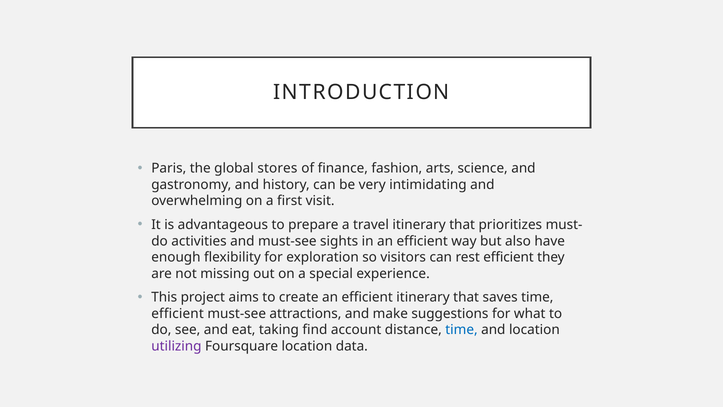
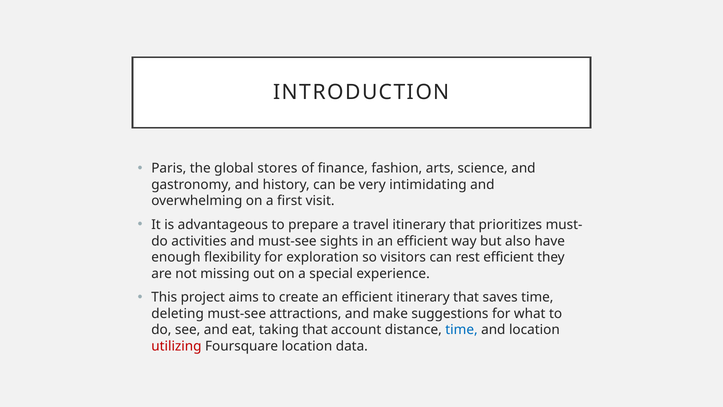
efficient: efficient -> deleting (178, 313)
taking find: find -> that (315, 330)
utilizing colour: purple -> red (176, 346)
